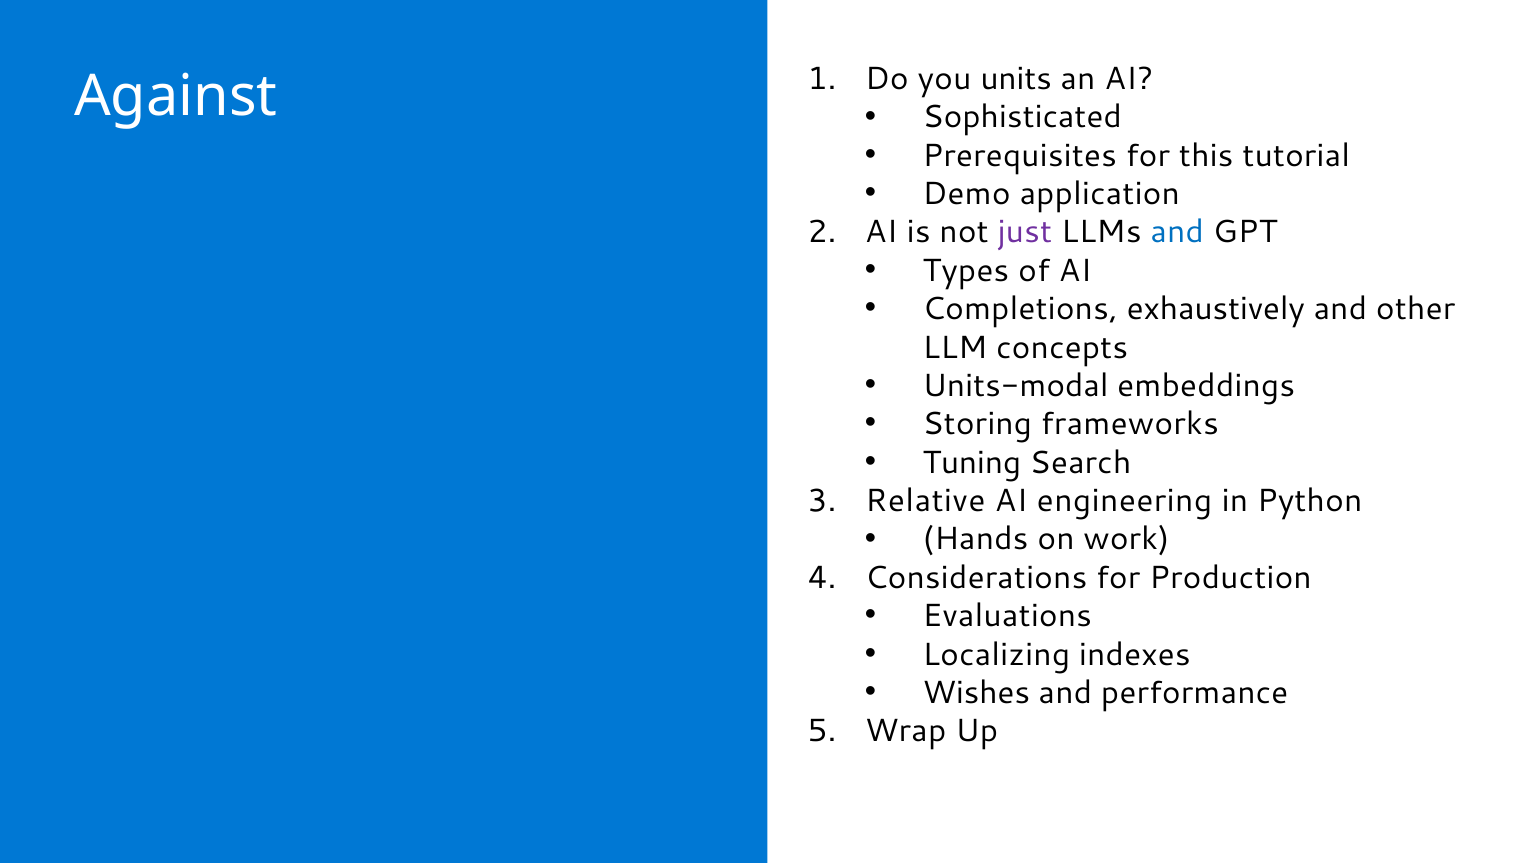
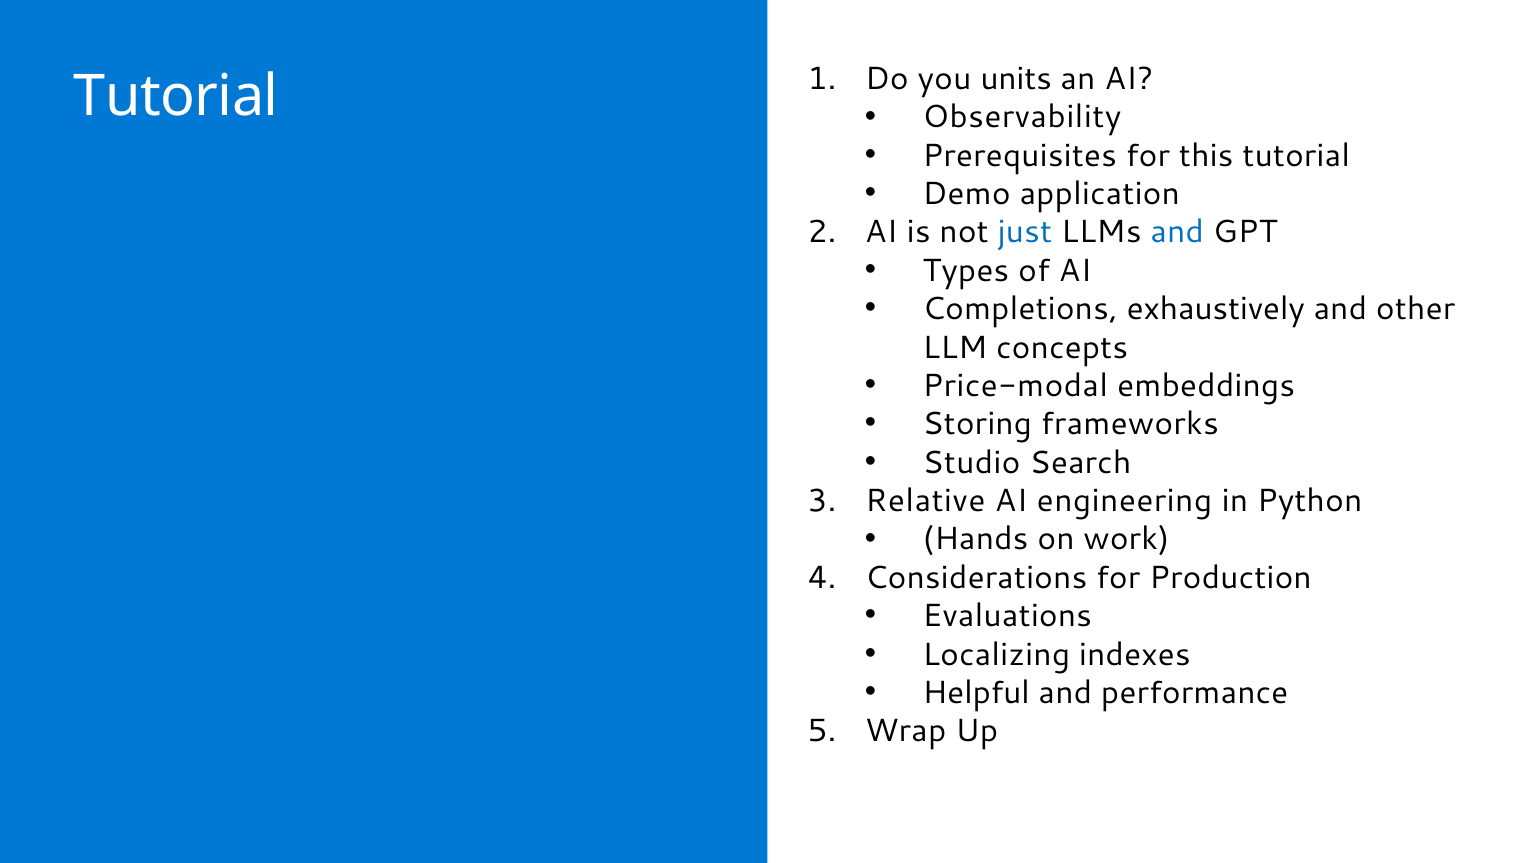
Against: Against -> Tutorial (176, 96)
Sophisticated: Sophisticated -> Observability (1022, 117)
just colour: purple -> blue (1025, 233)
Units-modal: Units-modal -> Price-modal (1015, 386)
Tuning: Tuning -> Studio (972, 463)
Wishes: Wishes -> Helpful (976, 693)
